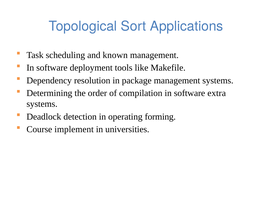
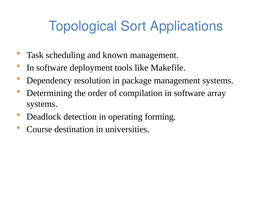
extra: extra -> array (217, 93)
implement: implement -> destination (74, 129)
